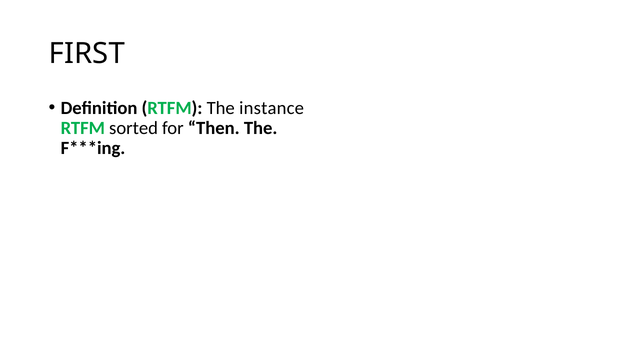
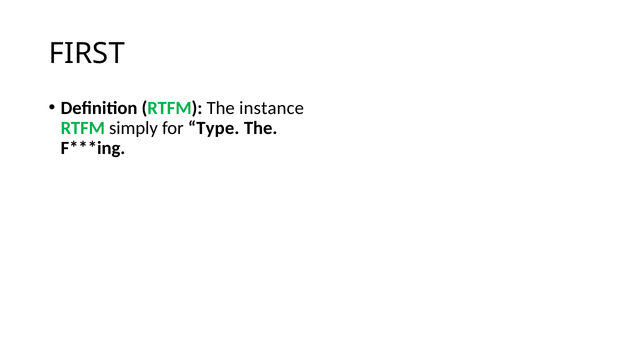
sorted: sorted -> simply (134, 128)
Then: Then -> Type (214, 128)
